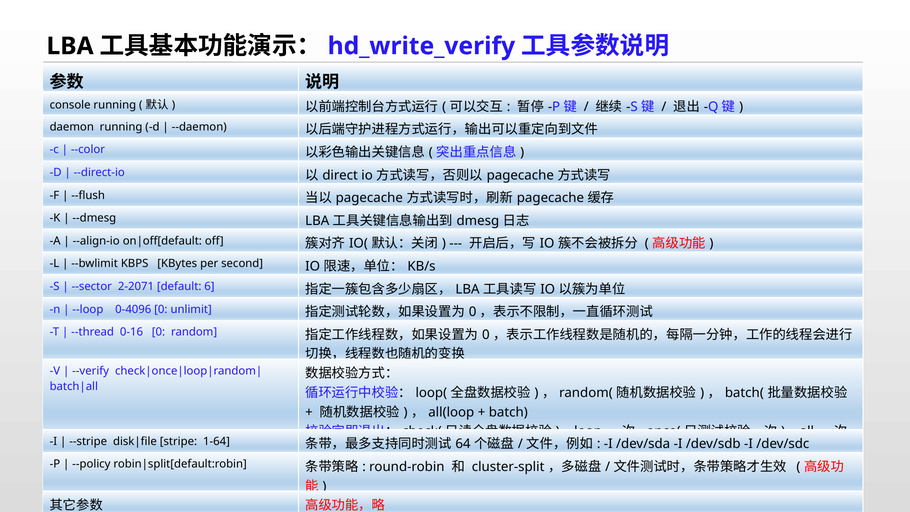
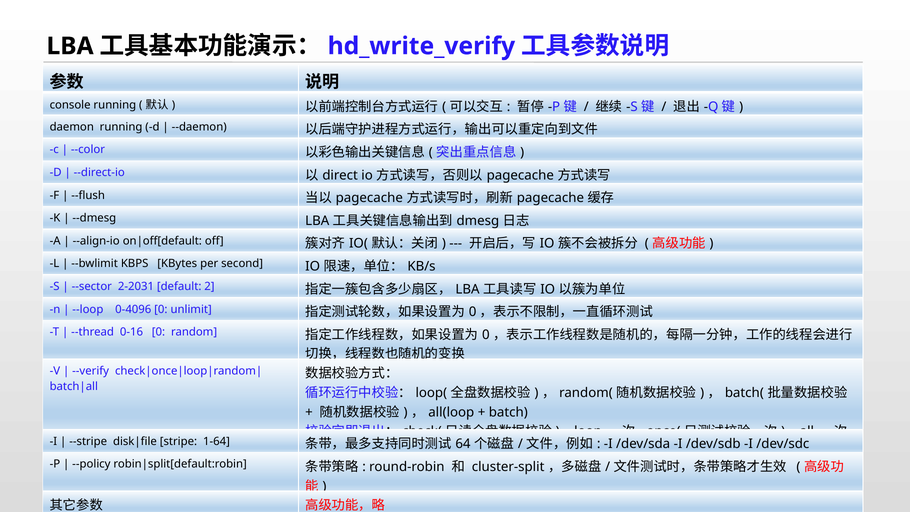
2-2071: 2-2071 -> 2-2031 (136, 286)
6: 6 -> 2 (209, 286)
